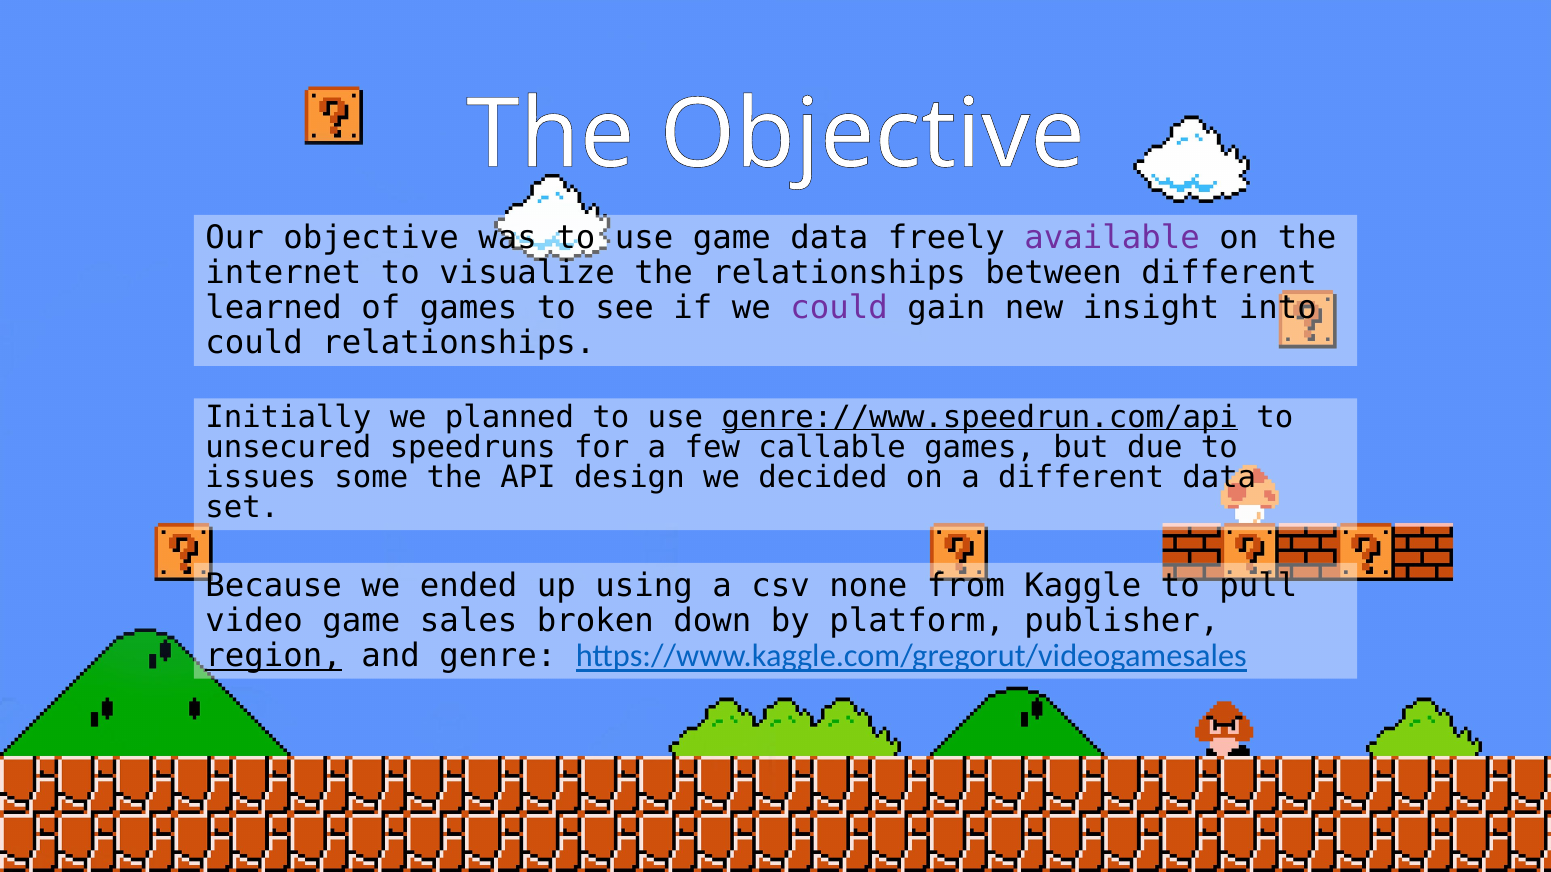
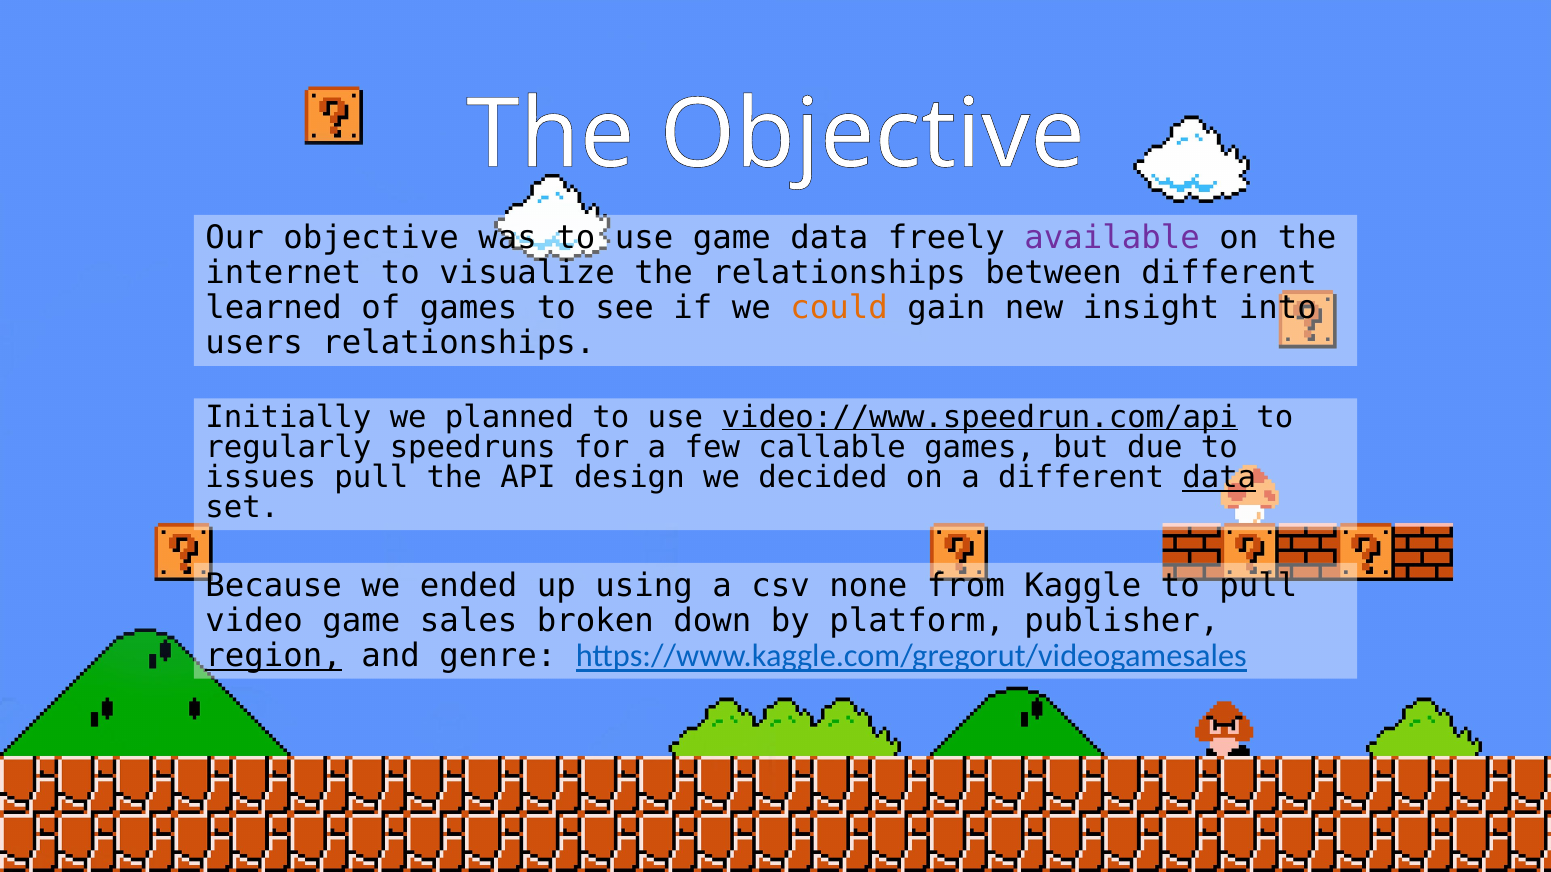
could colour: purple -> orange (839, 308)
could: could -> users (254, 343)
genre://www.speedrun.com/api: genre://www.speedrun.com/api -> video://www.speedrun.com/api (980, 418)
unsecured: unsecured -> regularly (288, 448)
issues some: some -> pull (371, 478)
data underline: none -> present (1219, 478)
